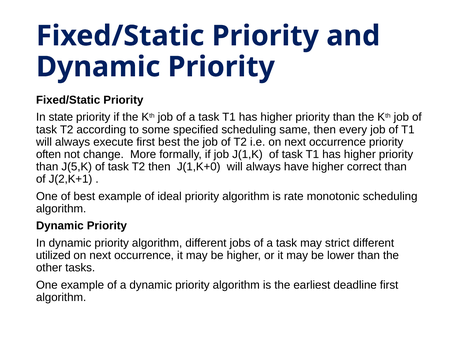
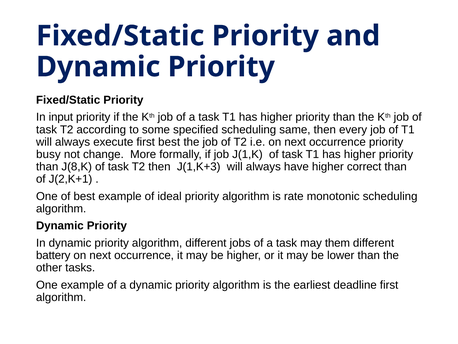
state: state -> input (61, 117)
often: often -> busy (48, 154)
J(5,K: J(5,K -> J(8,K (77, 166)
J(1,K+0: J(1,K+0 -> J(1,K+3 (199, 166)
strict: strict -> them (337, 243)
utilized: utilized -> battery (53, 255)
